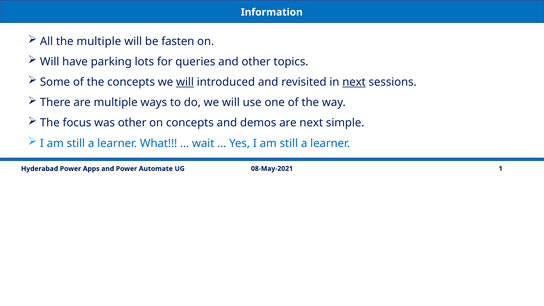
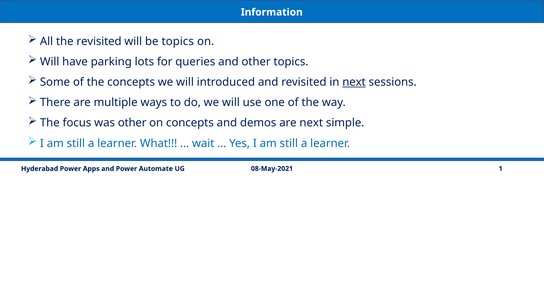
the multiple: multiple -> revisited (99, 41)
be fasten: fasten -> topics (178, 41)
will underline: present -> none (185, 82)
